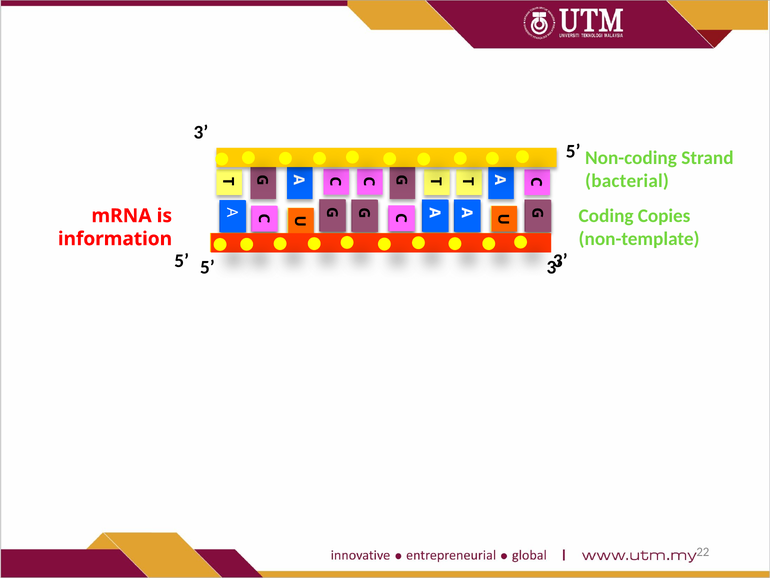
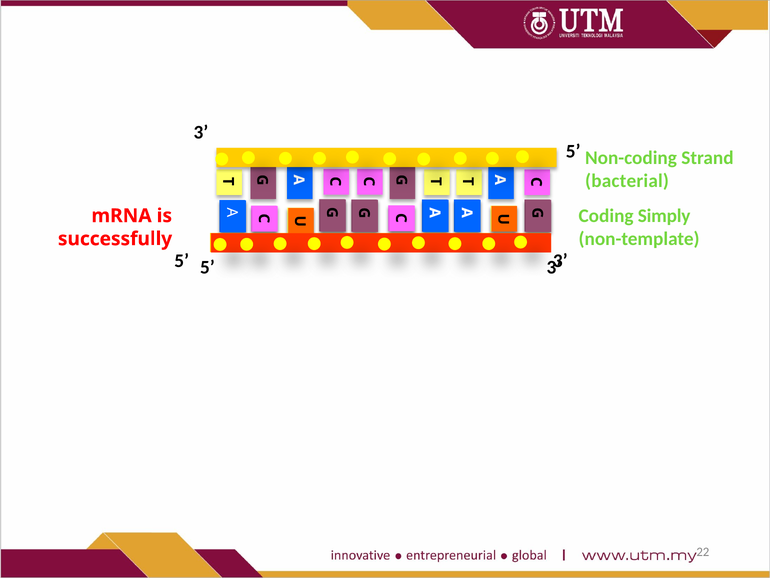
Copies: Copies -> Simply (664, 216)
information: information -> successfully (115, 239)
